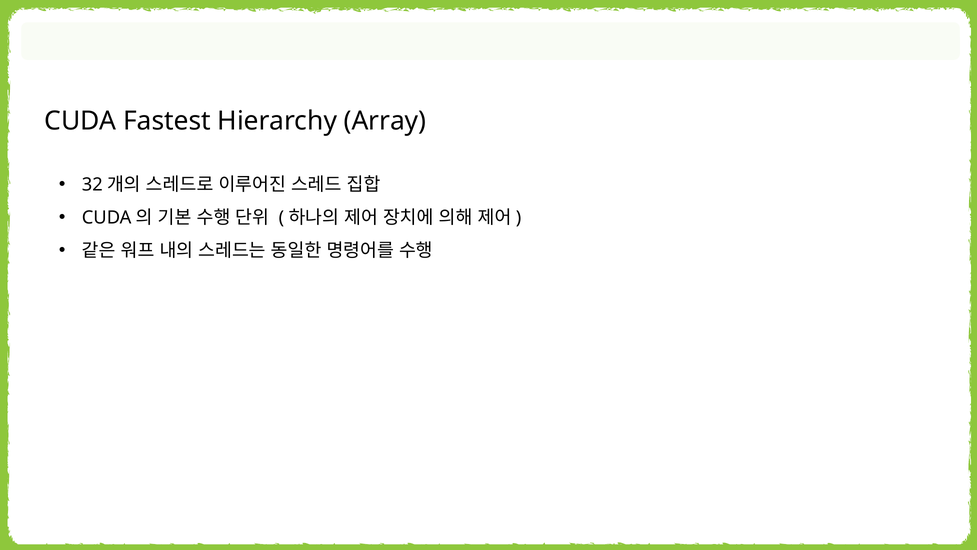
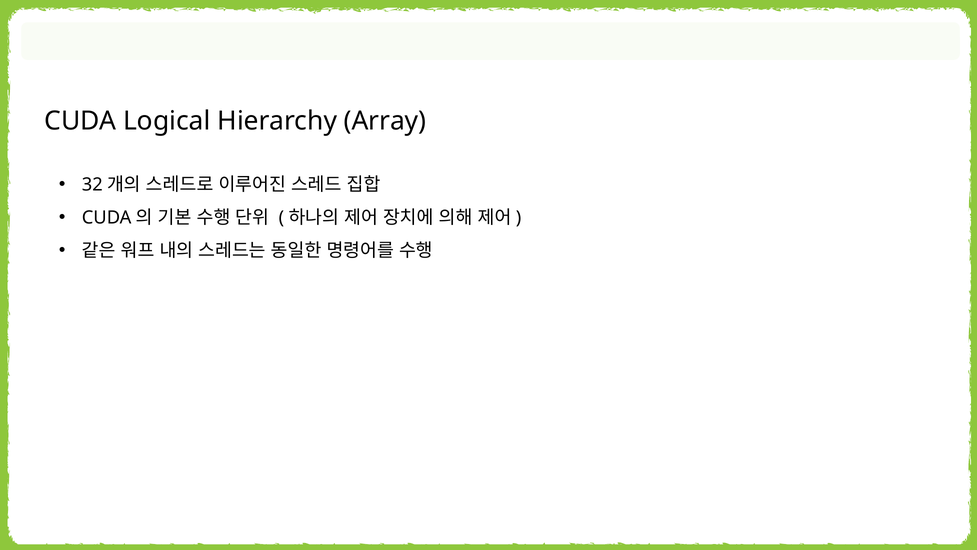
Fastest: Fastest -> Logical (167, 121)
